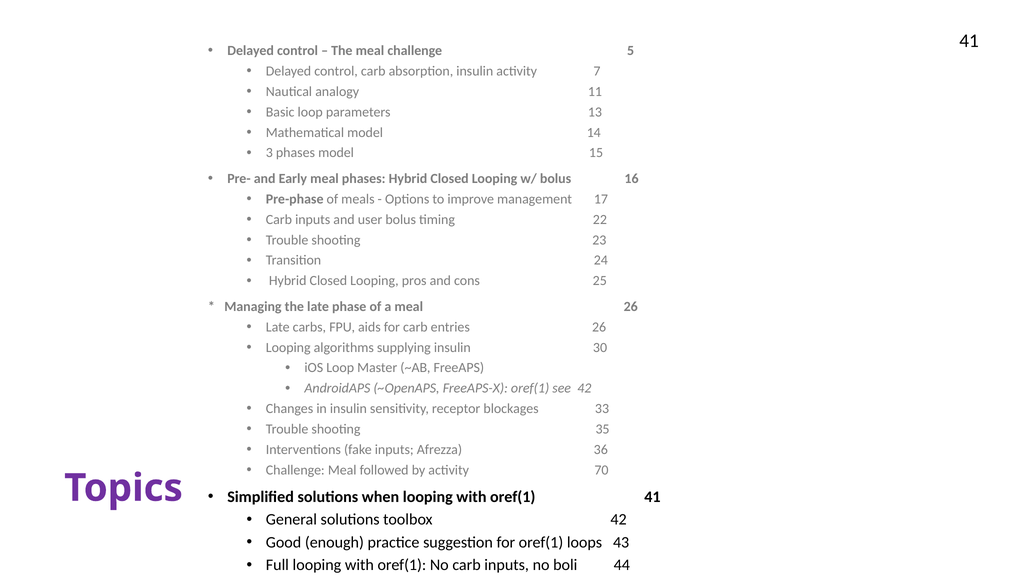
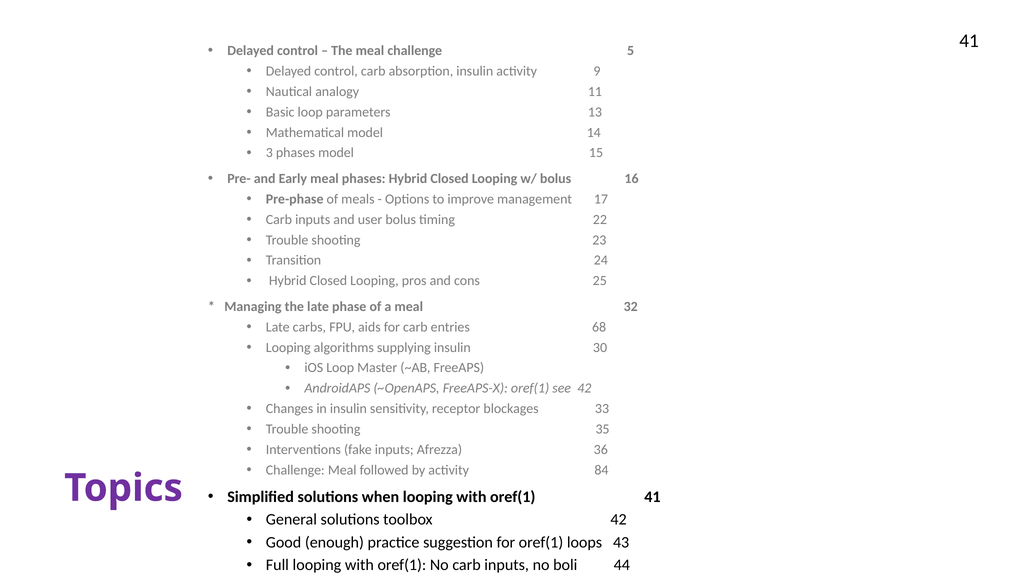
7: 7 -> 9 (597, 71)
meal 26: 26 -> 32 (631, 306)
entries 26: 26 -> 68 (599, 327)
70: 70 -> 84 (601, 470)
